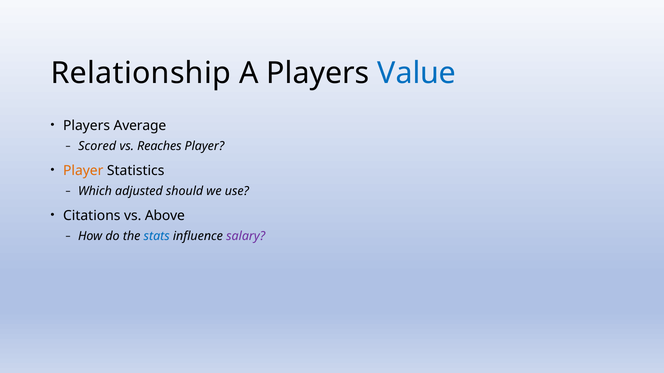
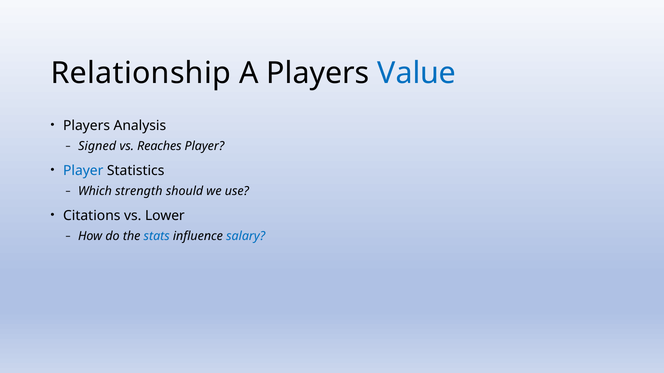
Average: Average -> Analysis (140, 126)
Scored: Scored -> Signed (97, 146)
Player colour: orange -> blue (83, 171)
adjusted: adjusted -> strength (139, 191)
Above: Above -> Lower (165, 216)
salary colour: purple -> blue (246, 236)
